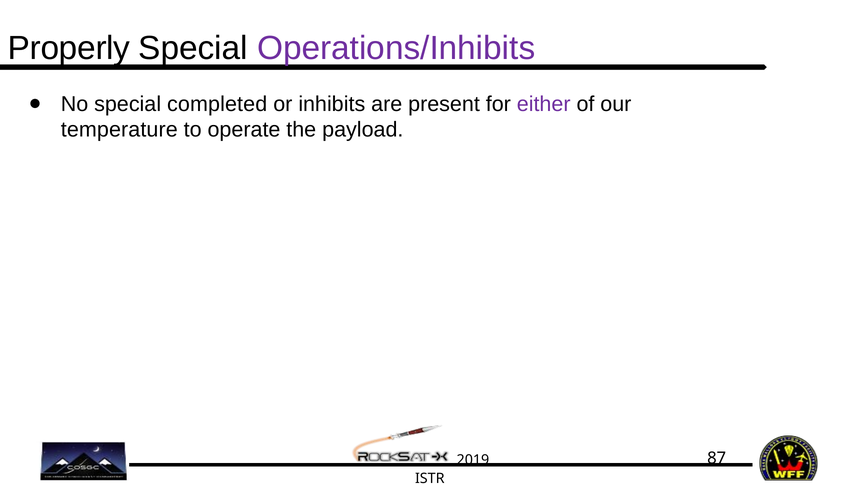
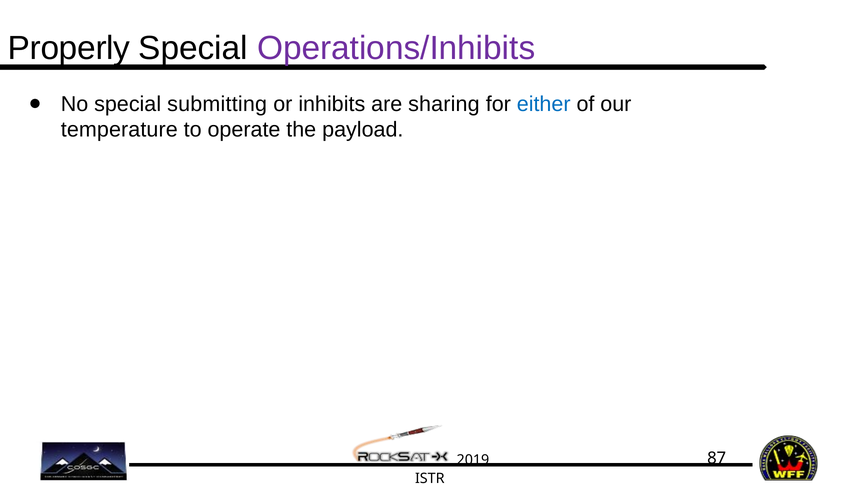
completed: completed -> submitting (217, 104)
present: present -> sharing (444, 104)
either colour: purple -> blue (544, 104)
